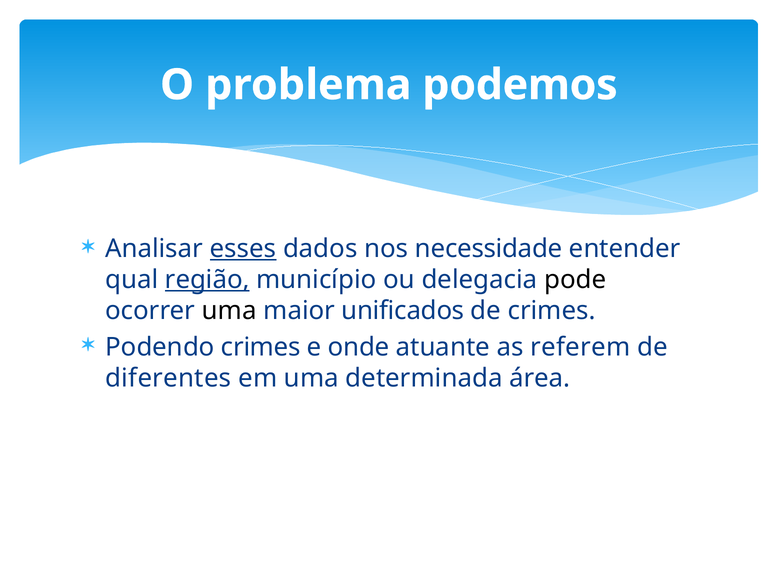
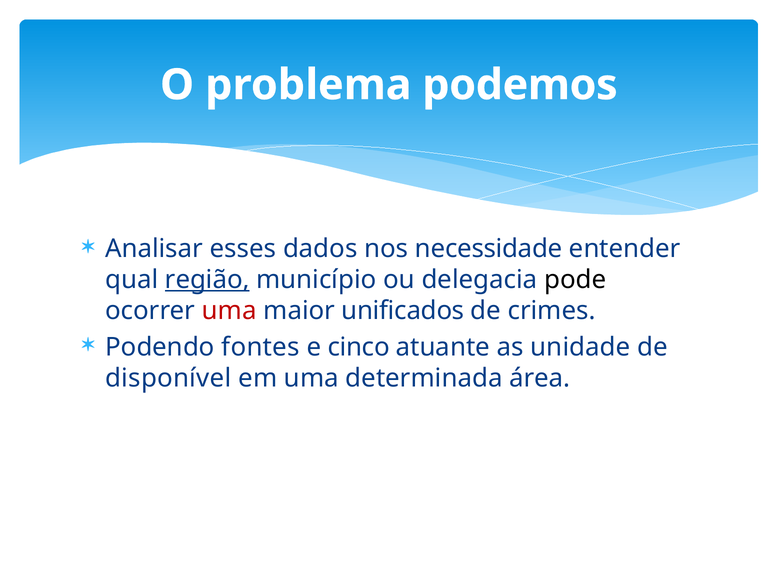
esses underline: present -> none (243, 249)
uma colour: black -> red (229, 311)
Podendo crimes: crimes -> fontes (261, 347)
onde: onde -> cinco (359, 347)
referem: referem -> unidade (580, 347)
diferentes: diferentes -> disponível (168, 378)
